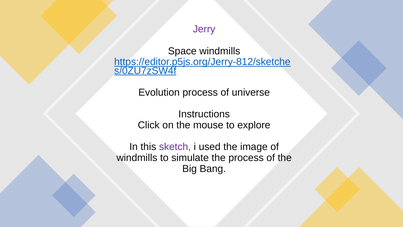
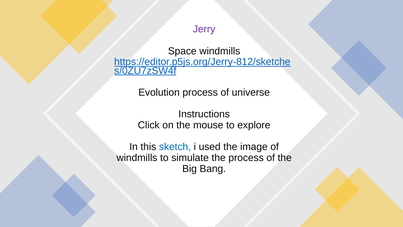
sketch colour: purple -> blue (175, 147)
